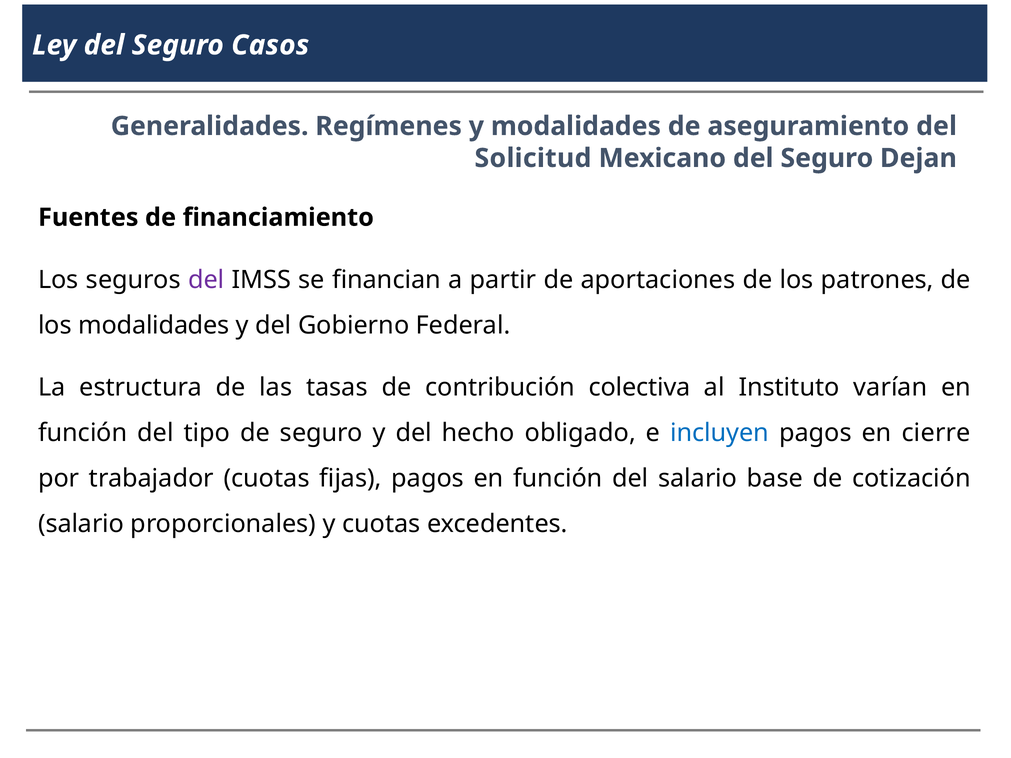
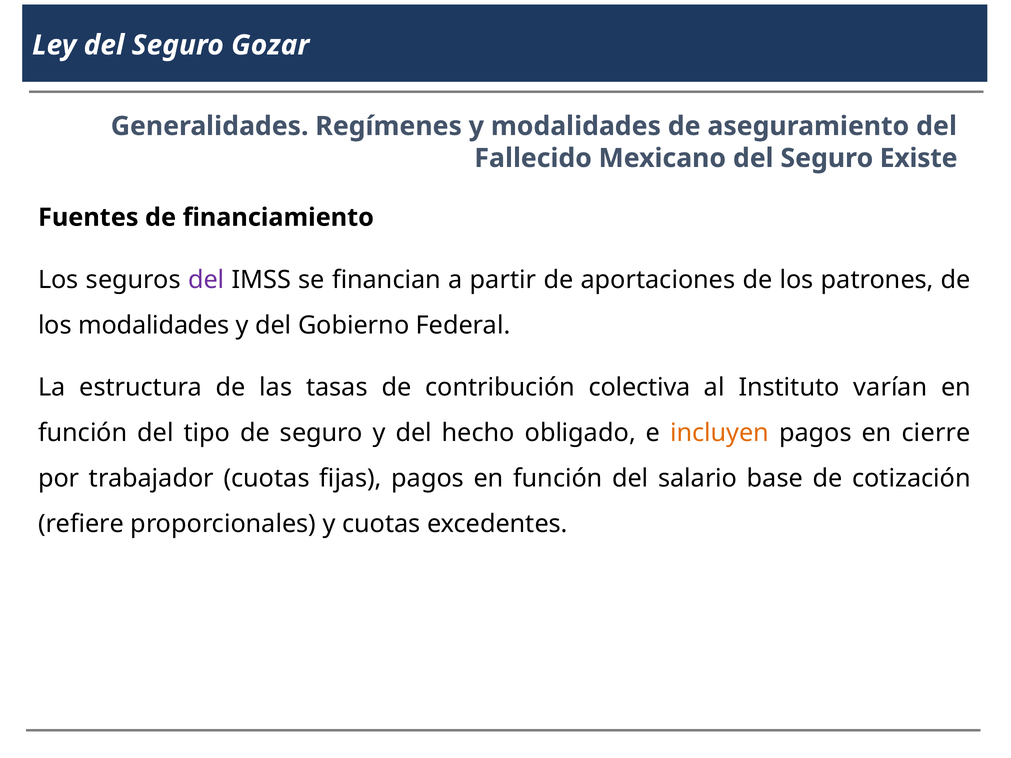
Casos: Casos -> Gozar (270, 45)
Solicitud: Solicitud -> Fallecido (533, 158)
Dejan: Dejan -> Existe (919, 158)
incluyen colour: blue -> orange (720, 433)
salario: salario -> refiere (81, 524)
